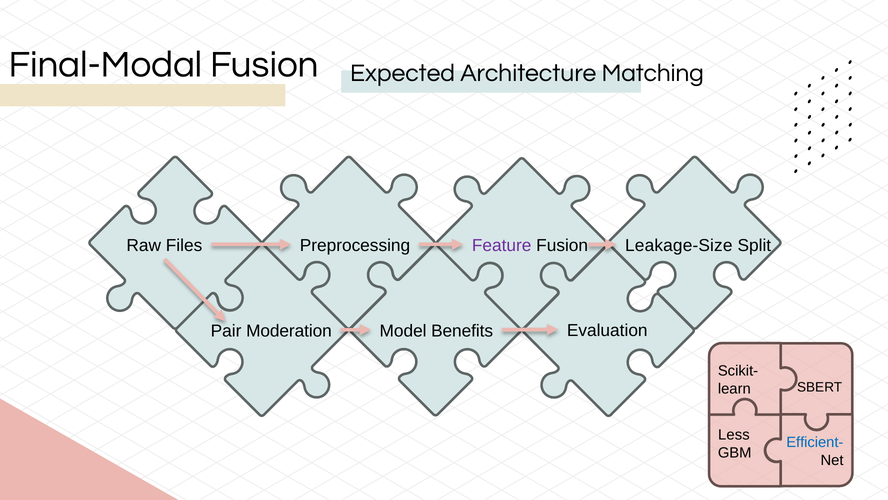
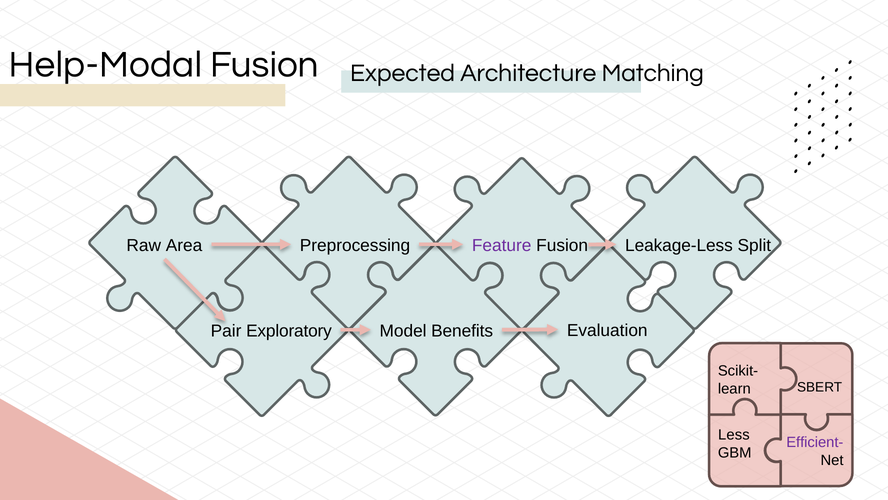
Final-Modal: Final-Modal -> Help-Modal (105, 64)
Files: Files -> Area (184, 245)
Leakage-Size: Leakage-Size -> Leakage-Less (679, 245)
Moderation: Moderation -> Exploratory (289, 331)
Efficient- colour: blue -> purple (815, 442)
